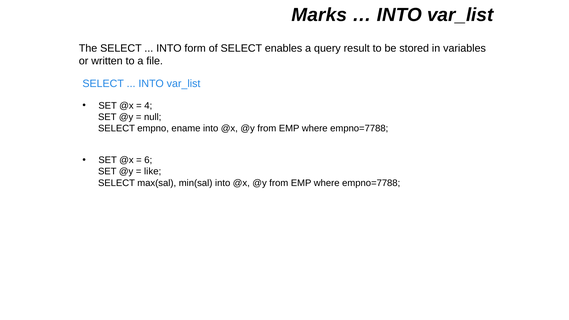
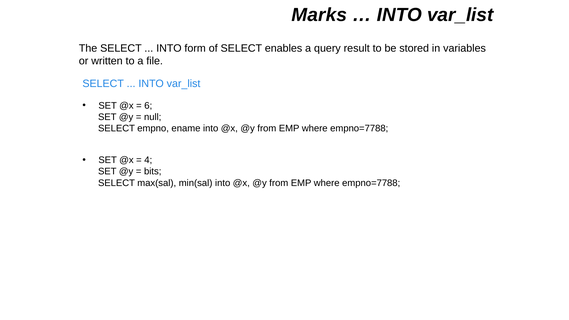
4: 4 -> 6 (148, 106)
6: 6 -> 4 (148, 160)
like: like -> bits (153, 172)
